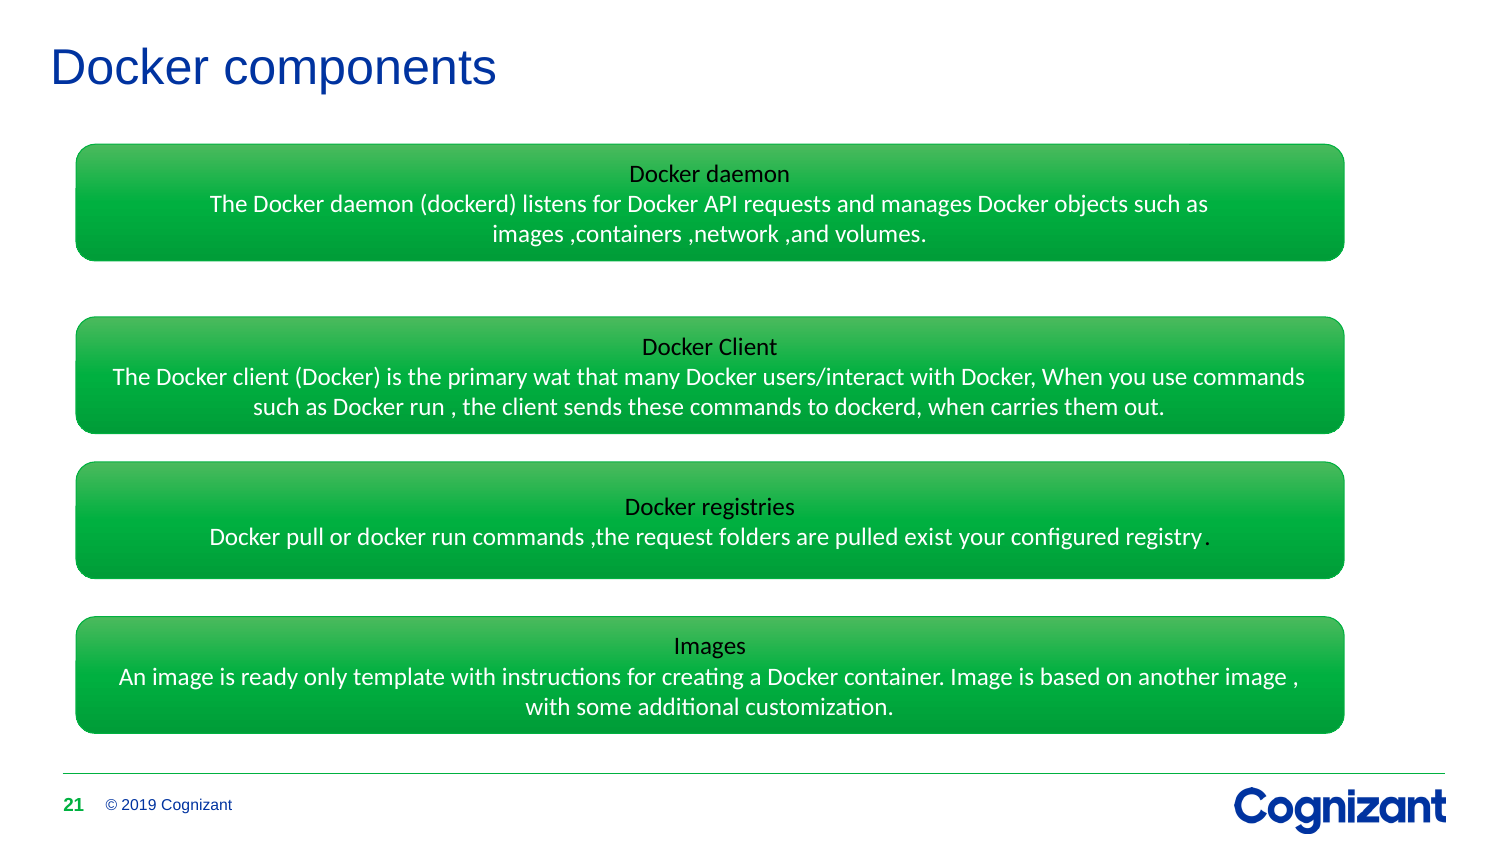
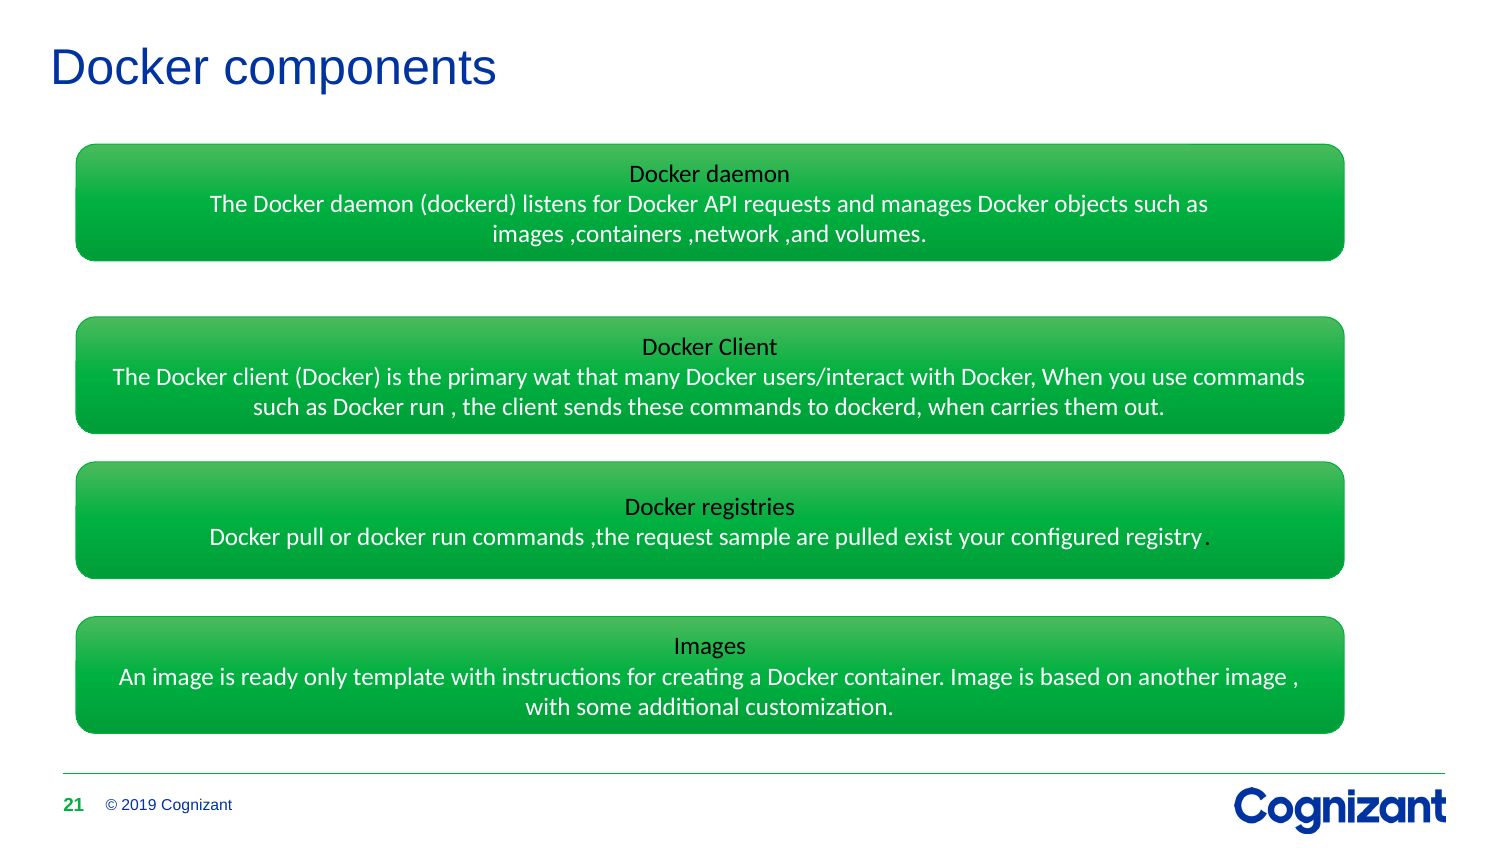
folders: folders -> sample (755, 537)
